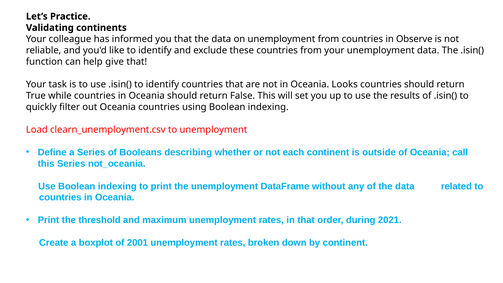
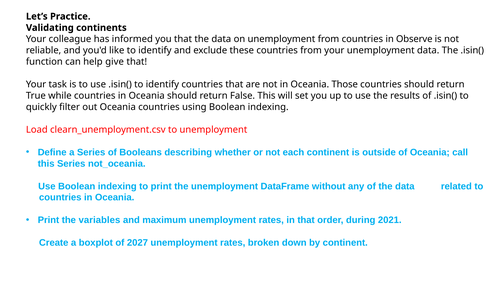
Looks: Looks -> Those (345, 84)
threshold: threshold -> variables (99, 220)
2001: 2001 -> 2027 (137, 243)
